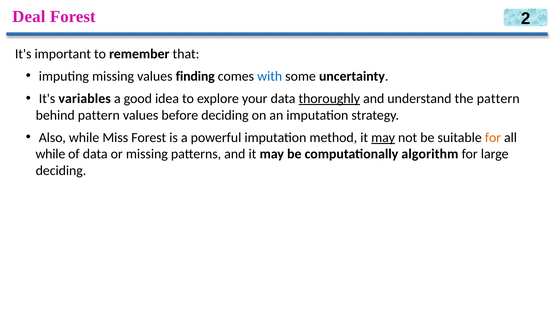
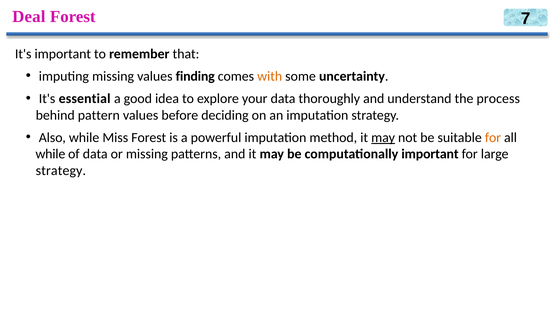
2: 2 -> 7 (526, 19)
with colour: blue -> orange (270, 76)
variables: variables -> essential (85, 99)
thoroughly underline: present -> none (329, 99)
the pattern: pattern -> process (498, 99)
computationally algorithm: algorithm -> important (430, 154)
deciding: deciding -> strategy (61, 171)
